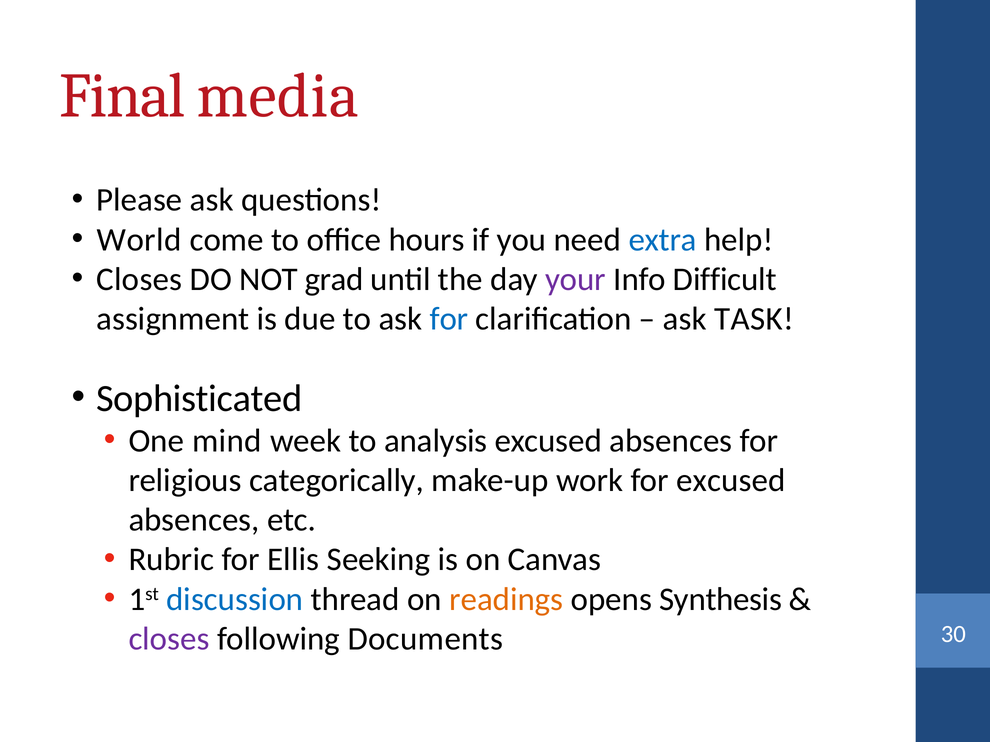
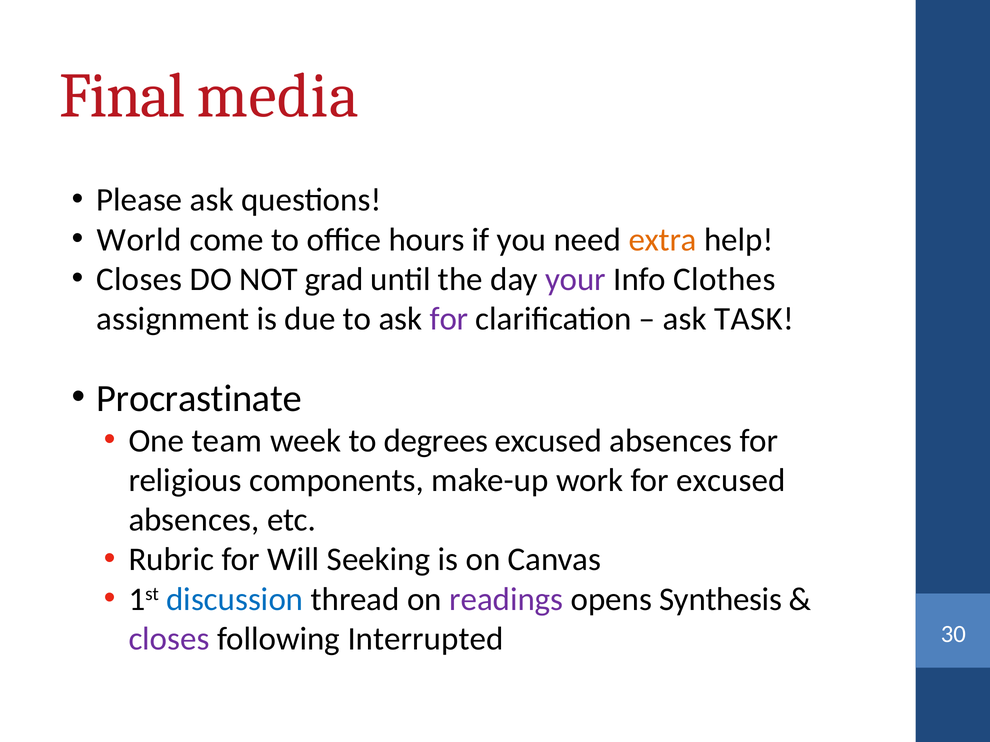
extra colour: blue -> orange (663, 240)
Difficult: Difficult -> Clothes (724, 279)
for colour: blue -> purple (449, 319)
Sophisticated: Sophisticated -> Procrastinate (199, 399)
mind: mind -> team (227, 441)
analysis: analysis -> degrees (436, 441)
categorically: categorically -> components (337, 481)
Ellis: Ellis -> Will (293, 560)
readings colour: orange -> purple (506, 600)
Documents: Documents -> Interrupted (426, 639)
